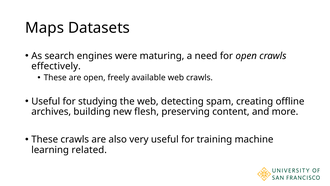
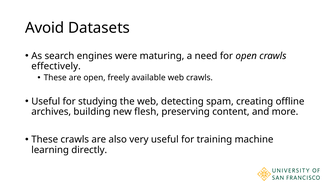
Maps: Maps -> Avoid (45, 28)
related: related -> directly (89, 150)
